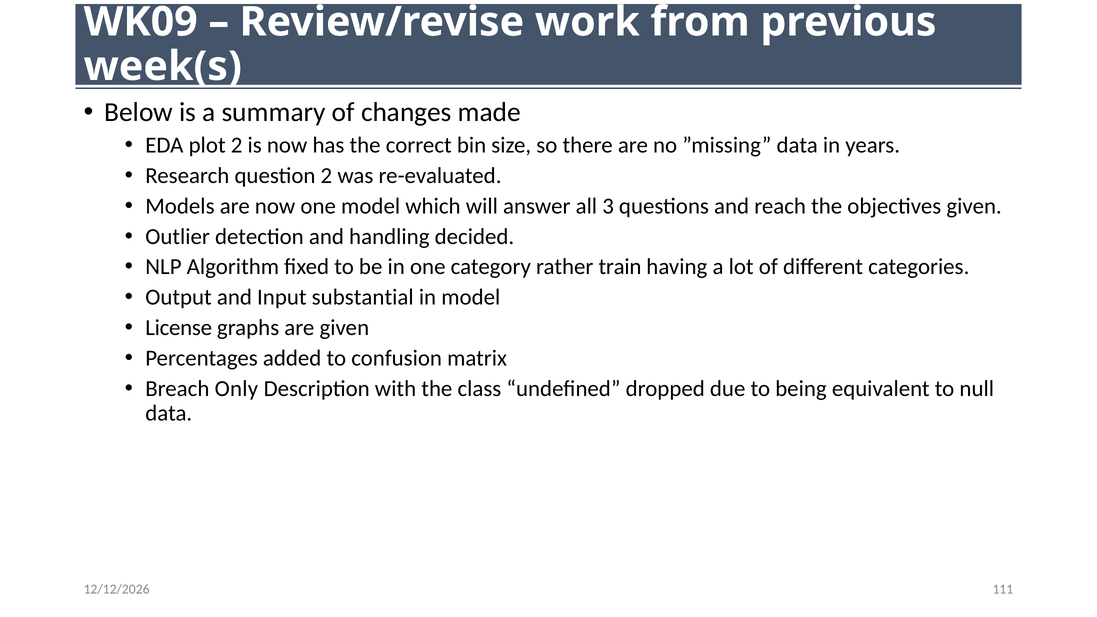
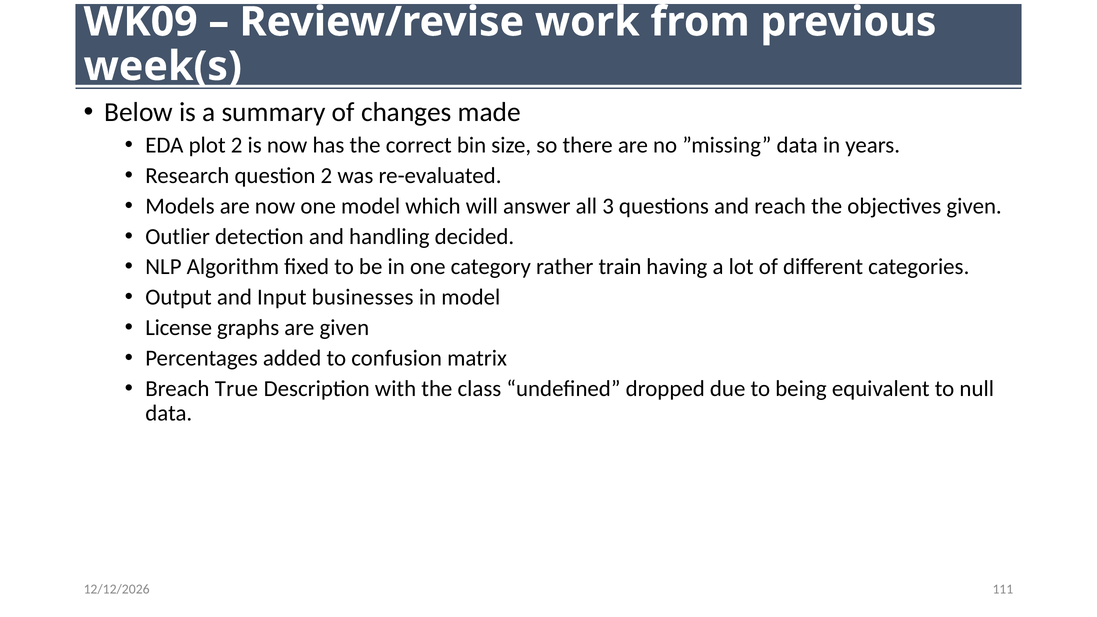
substantial: substantial -> businesses (363, 297)
Only: Only -> True (236, 389)
